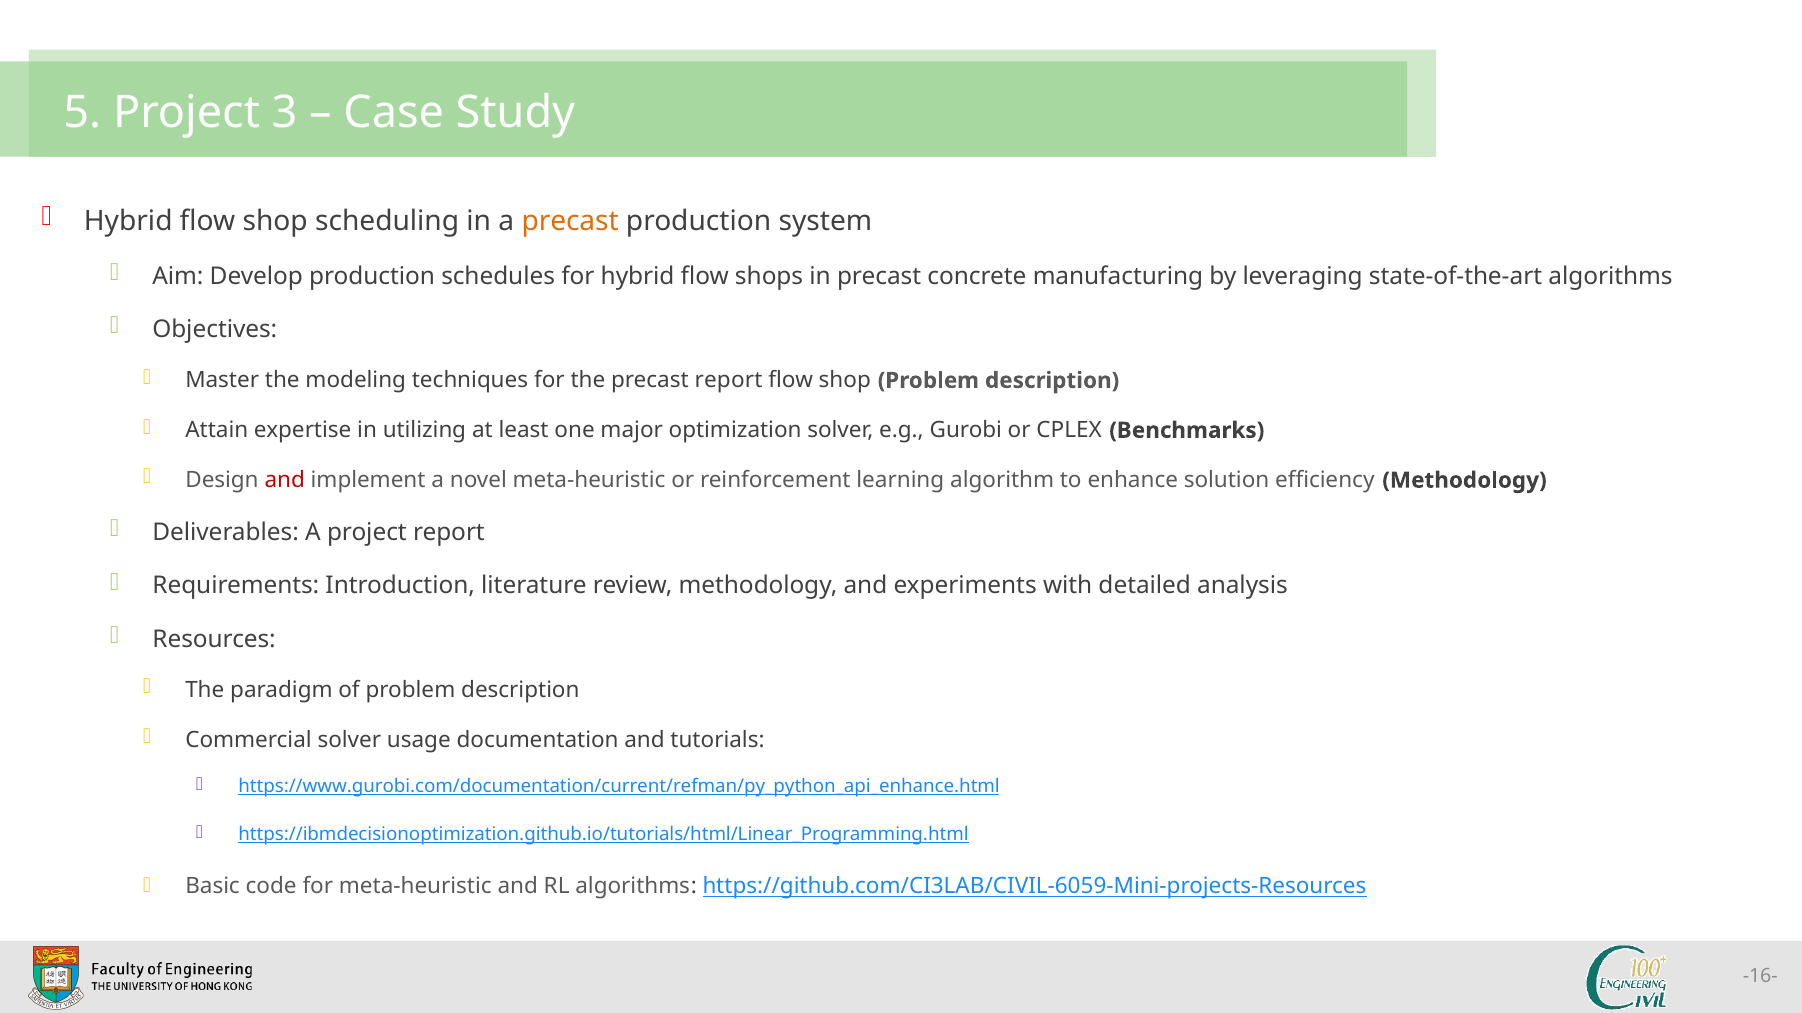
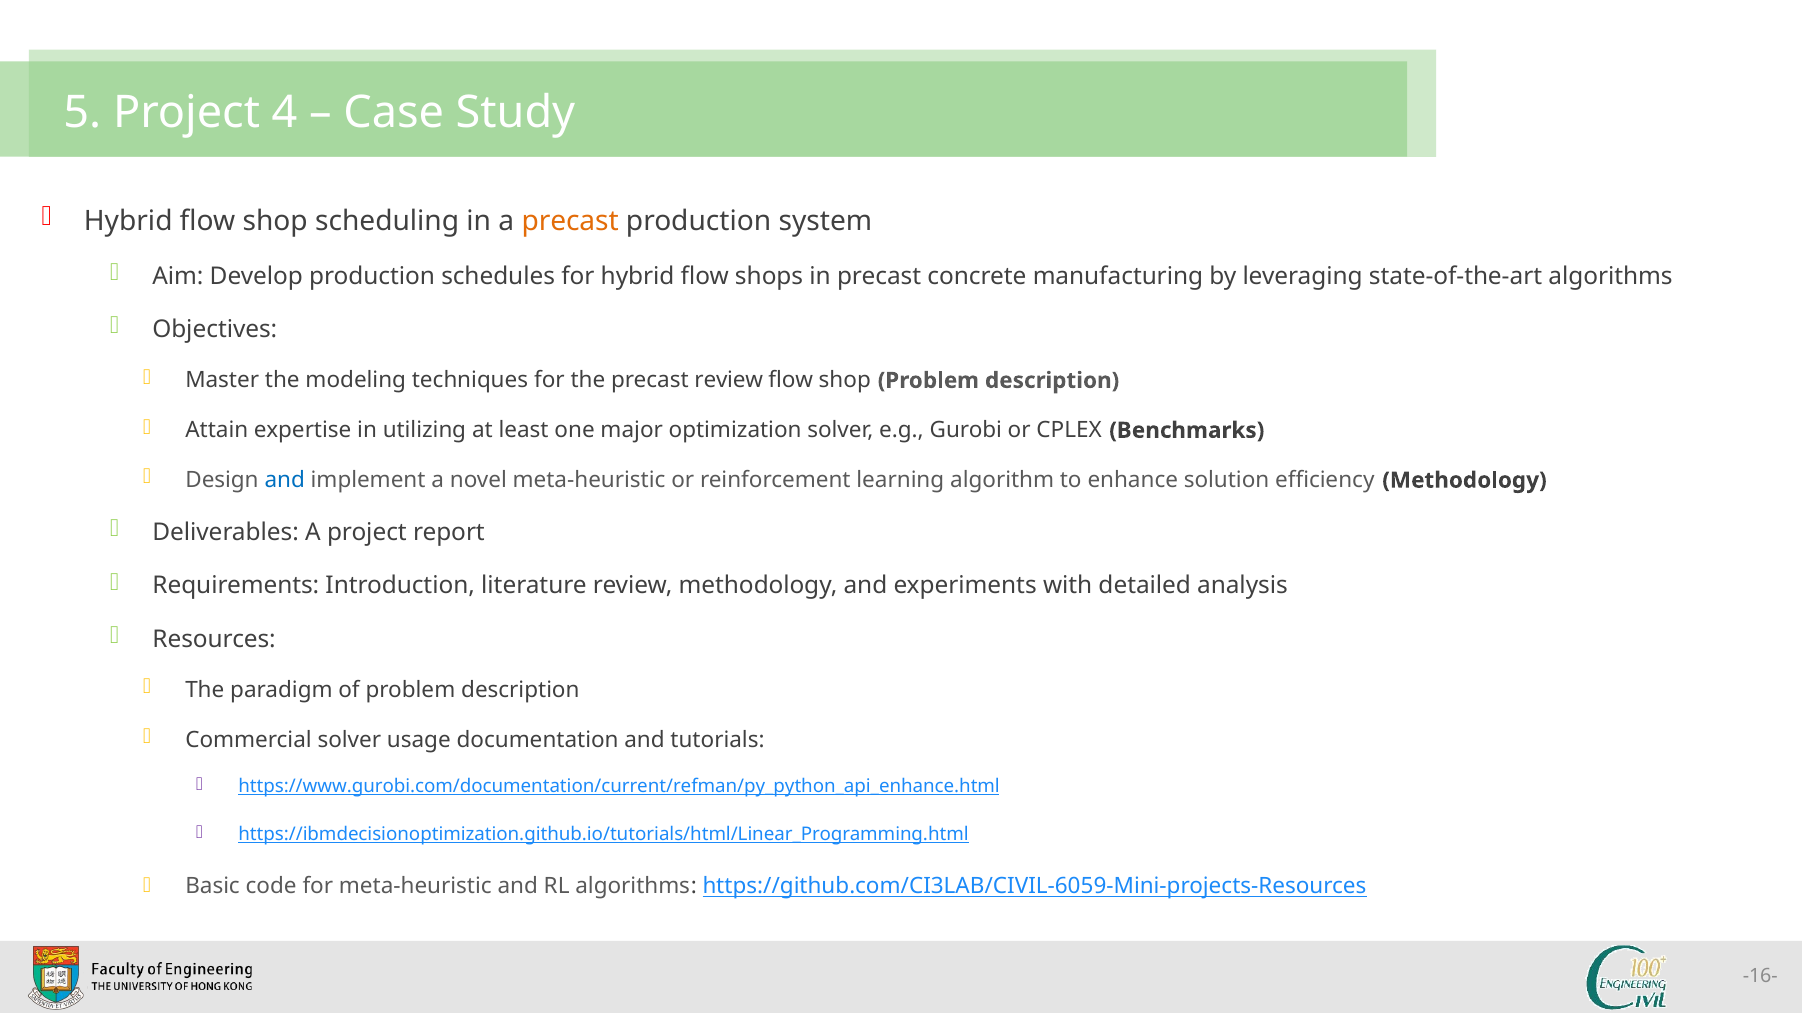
3: 3 -> 4 (285, 112)
precast report: report -> review (729, 381)
and colour: red -> blue (285, 481)
